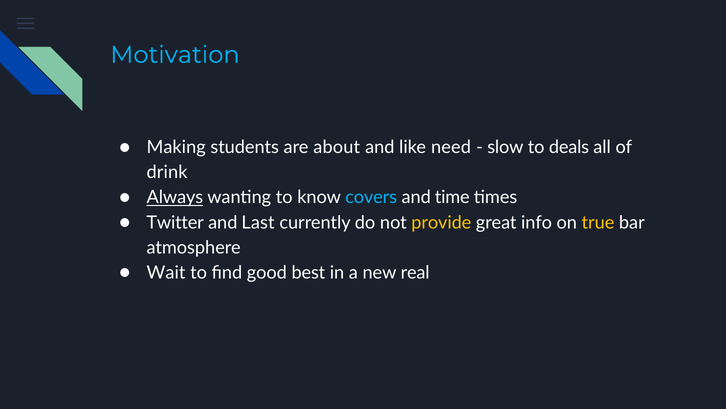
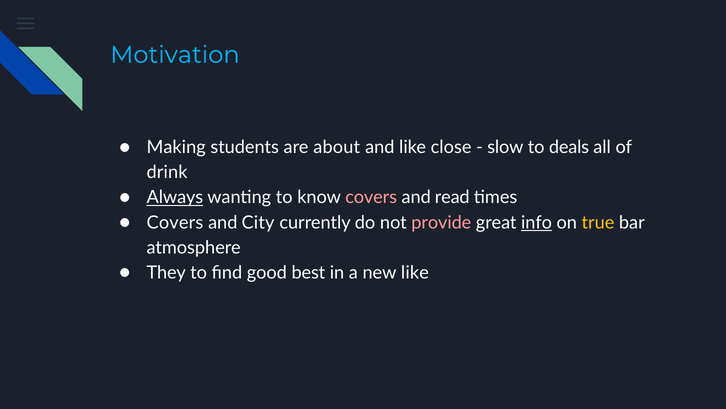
need: need -> close (451, 147)
covers colour: light blue -> pink (371, 197)
time: time -> read (452, 197)
Twitter: Twitter -> Covers (175, 222)
Last: Last -> City (258, 222)
provide colour: yellow -> pink (441, 222)
info underline: none -> present (537, 222)
Wait: Wait -> They (166, 272)
new real: real -> like (415, 272)
